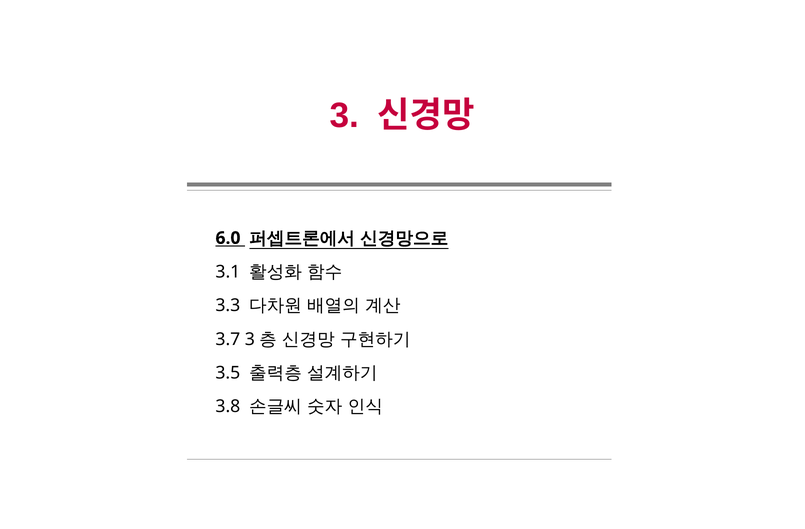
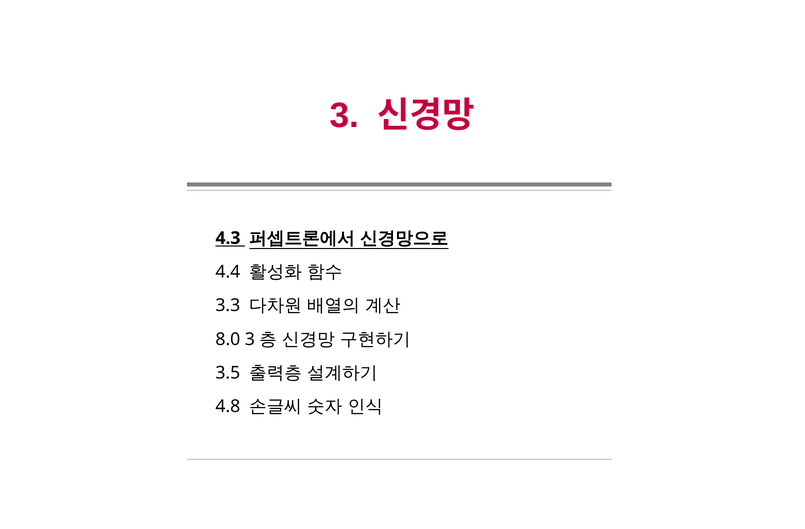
6.0: 6.0 -> 4.3 (228, 238)
3.1: 3.1 -> 4.4 (228, 272)
3.7: 3.7 -> 8.0 (228, 339)
3.8: 3.8 -> 4.8 (228, 406)
